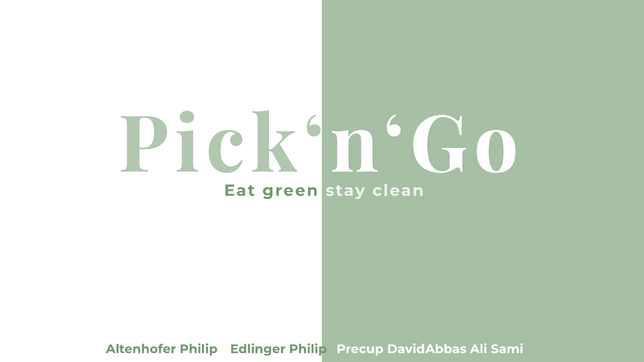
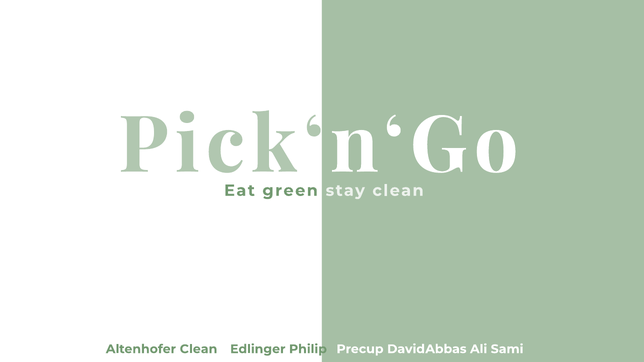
Altenhofer Philip: Philip -> Clean (199, 349)
